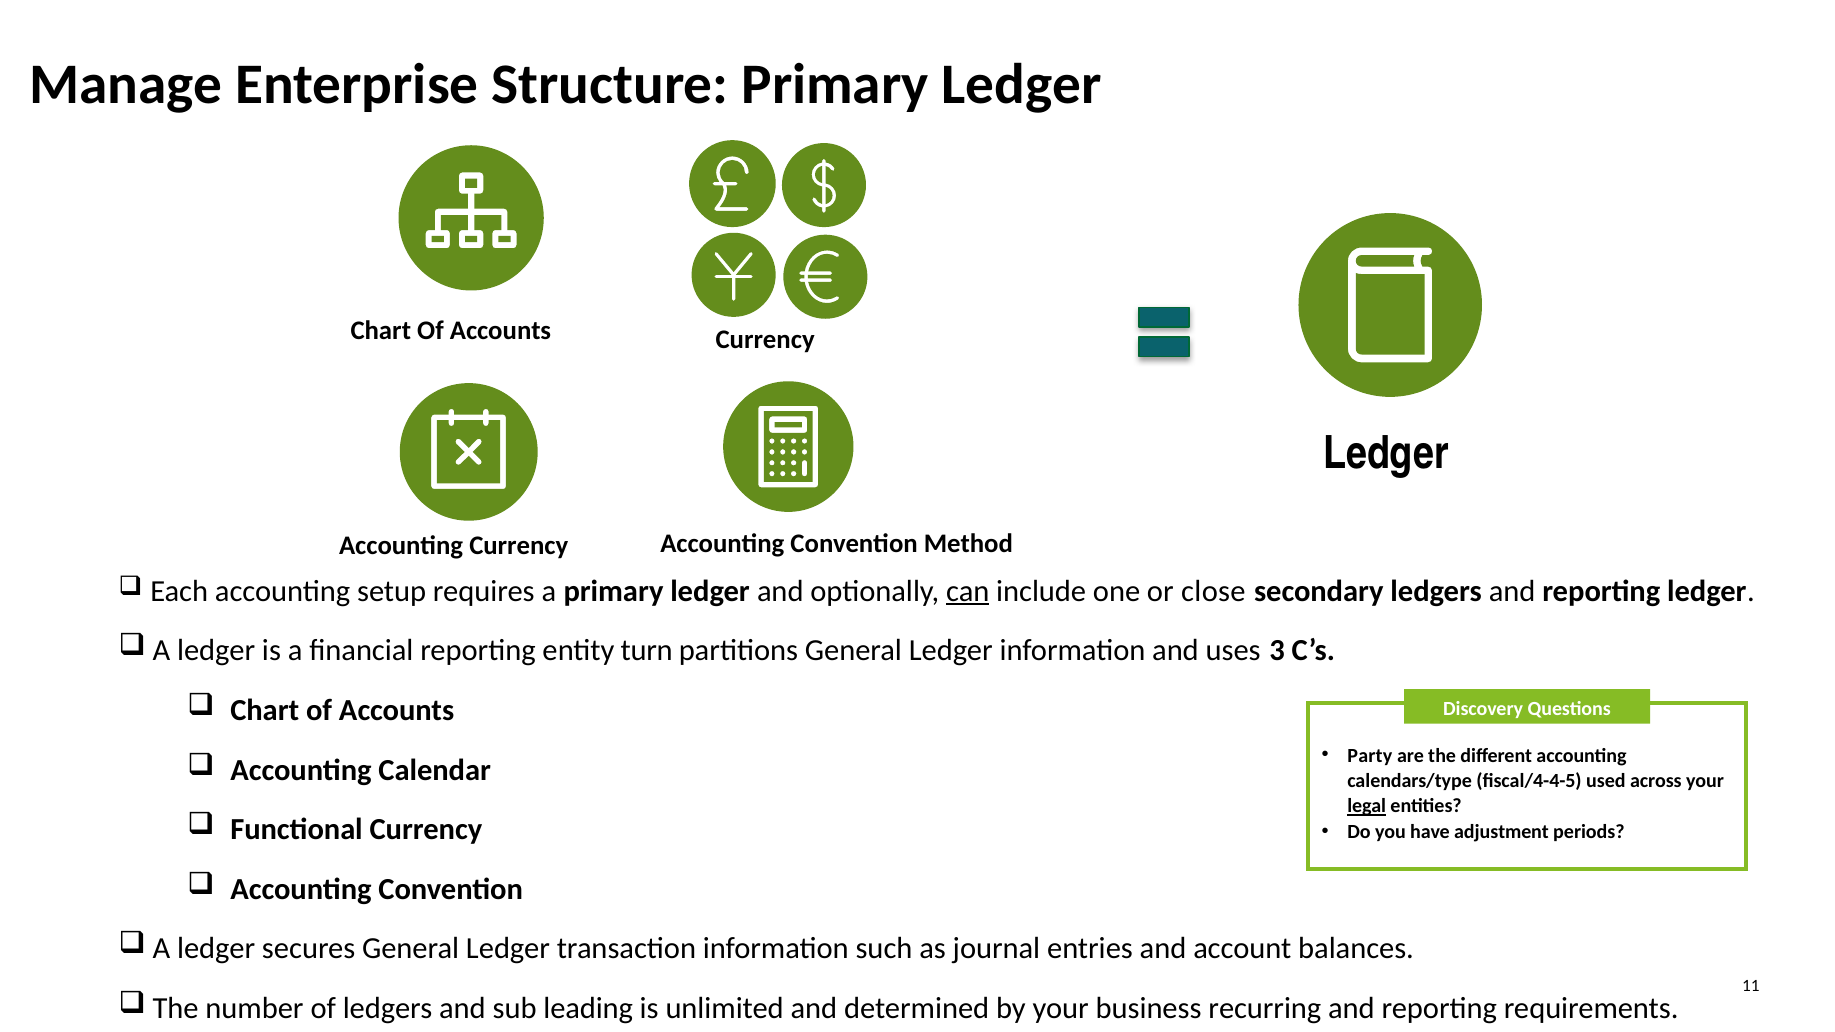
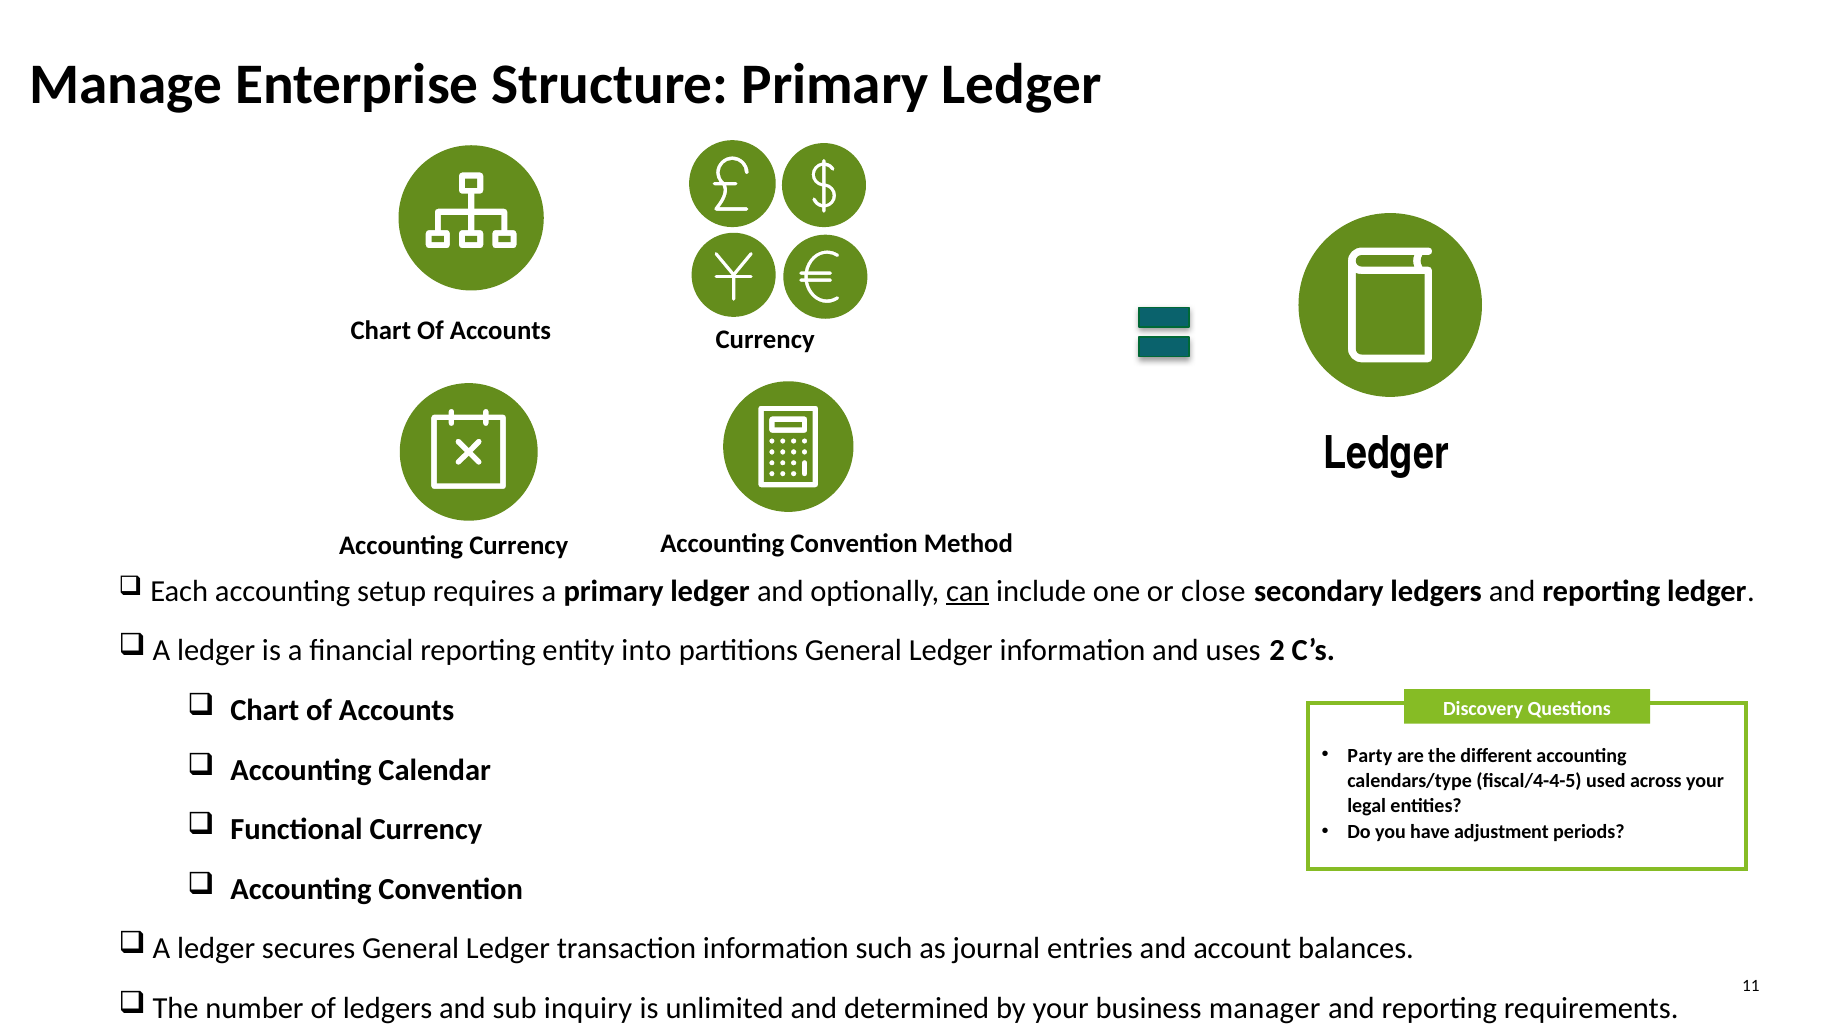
turn: turn -> into (646, 651)
3: 3 -> 2 (1277, 651)
legal underline: present -> none (1367, 806)
leading: leading -> inquiry (588, 1009)
recurring: recurring -> manager (1265, 1009)
